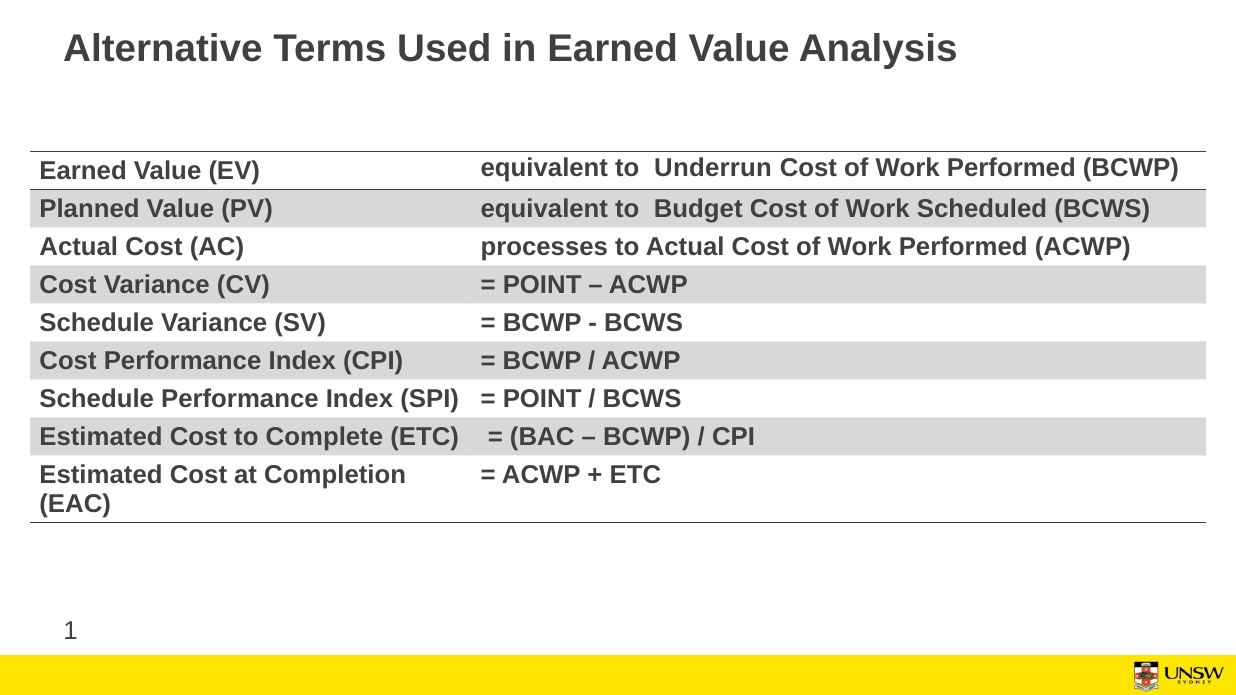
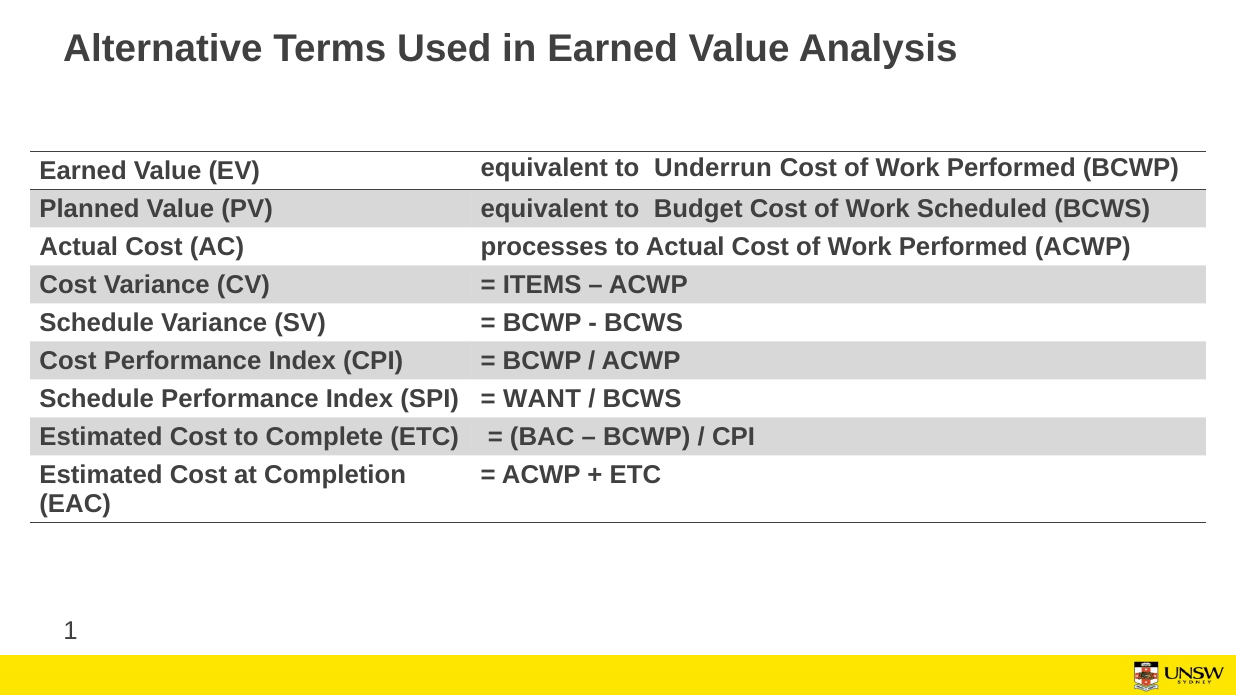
POINT: POINT -> ITEMS (542, 285)
POINT: POINT -> WANT (542, 399)
